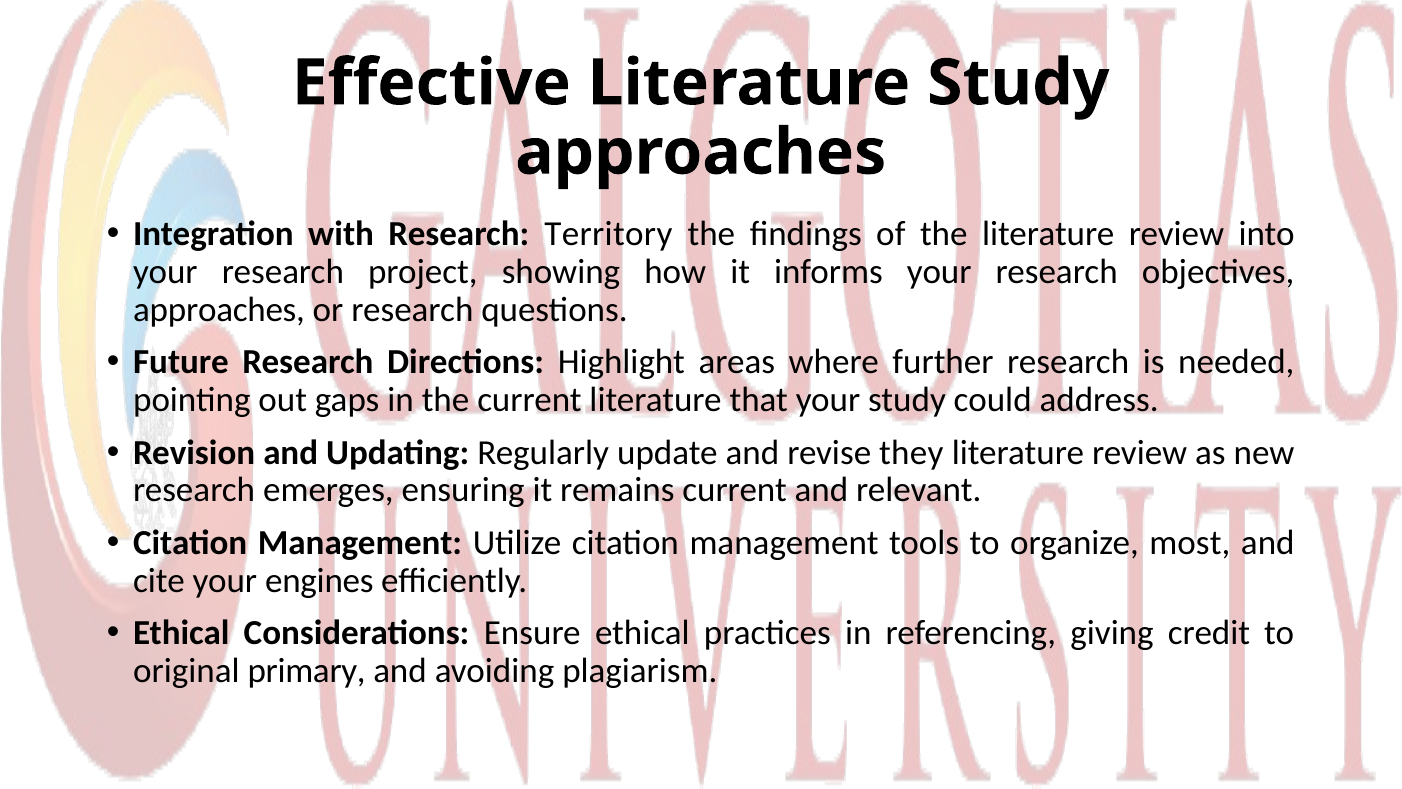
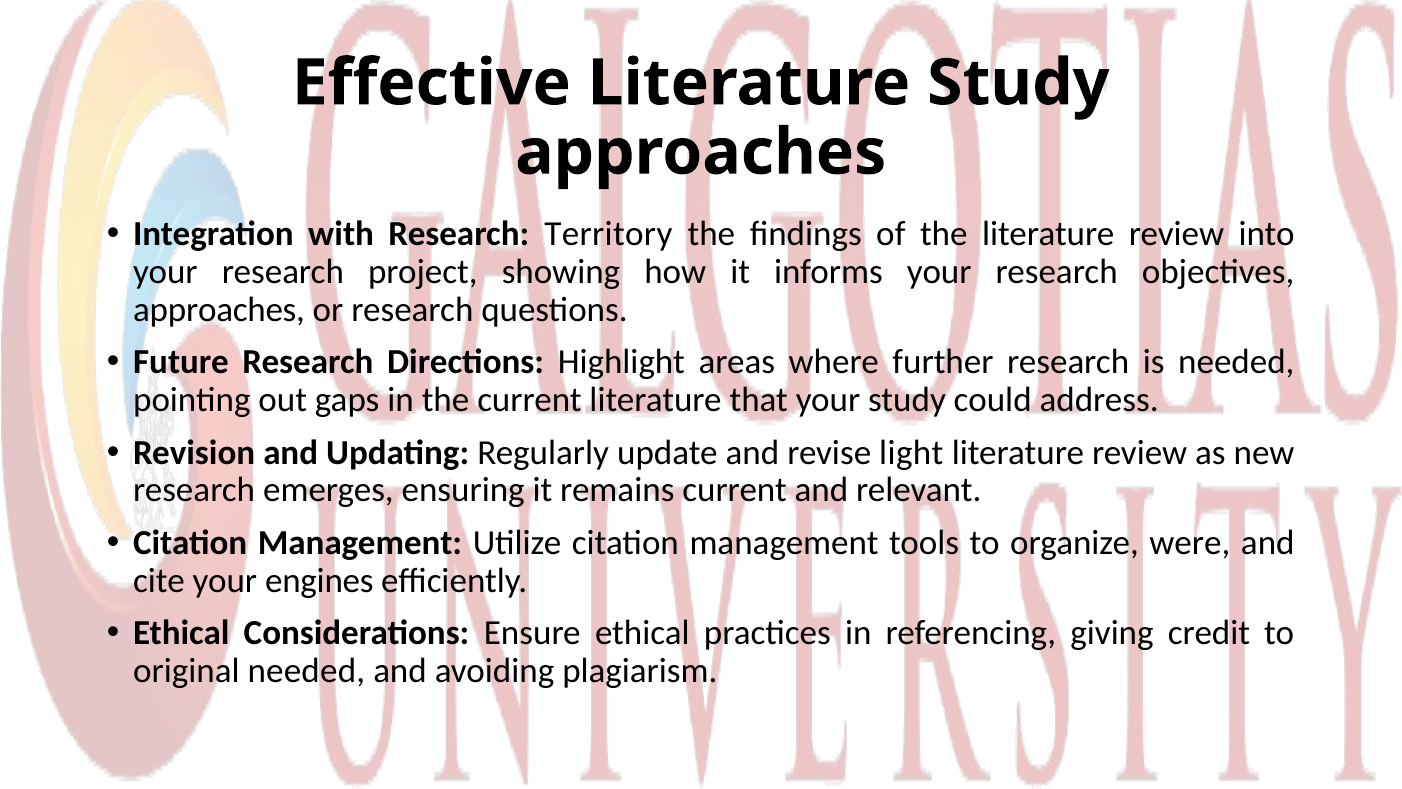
they: they -> light (911, 452)
most: most -> were (1190, 543)
original primary: primary -> needed (306, 671)
